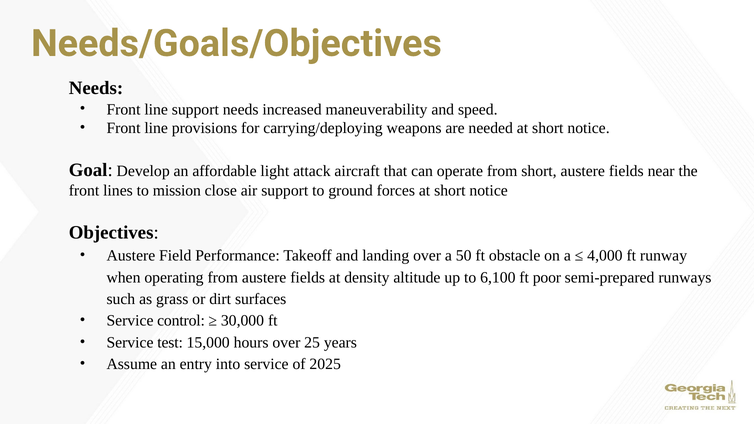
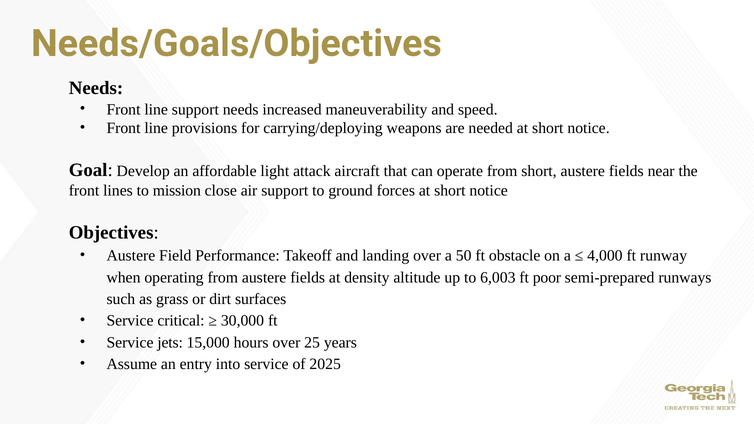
6,100: 6,100 -> 6,003 (498, 278)
control: control -> critical (181, 321)
test: test -> jets (170, 343)
